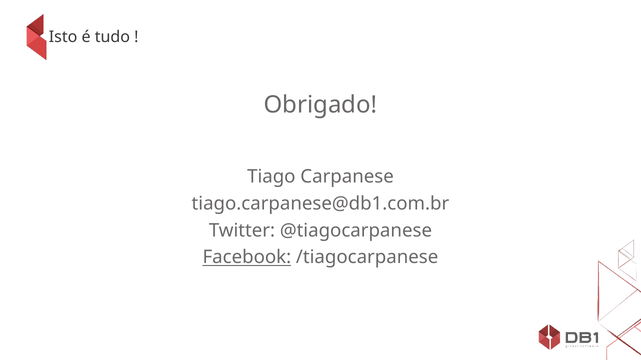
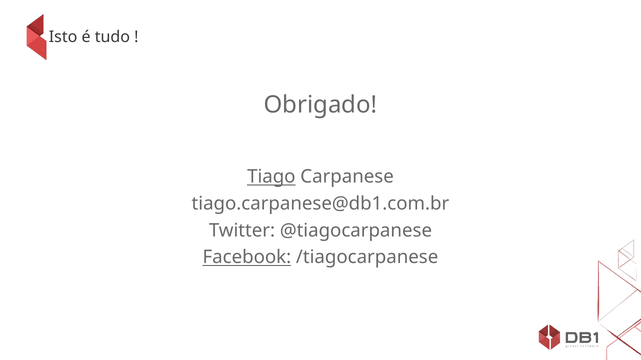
Tiago underline: none -> present (271, 177)
